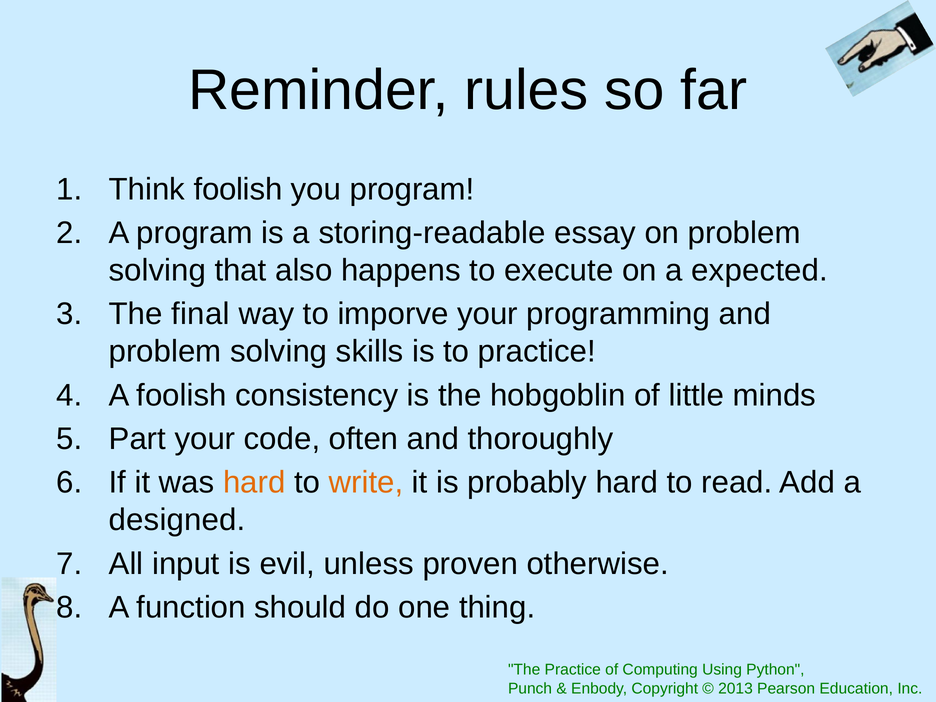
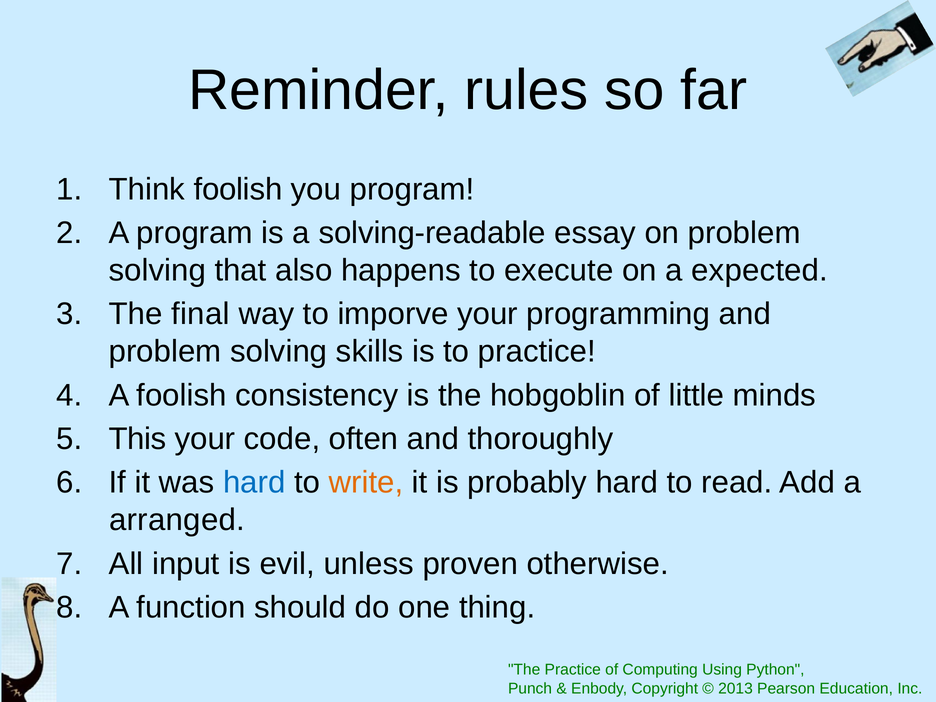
storing-readable: storing-readable -> solving-readable (432, 233)
Part: Part -> This (138, 439)
hard colour: orange -> blue (254, 483)
designed: designed -> arranged (177, 520)
